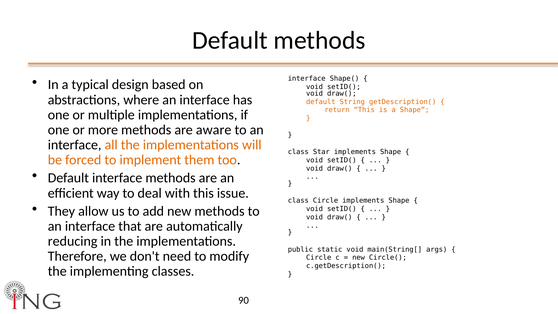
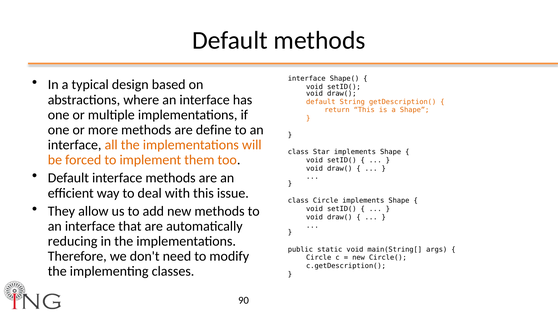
aware: aware -> define (214, 130)
